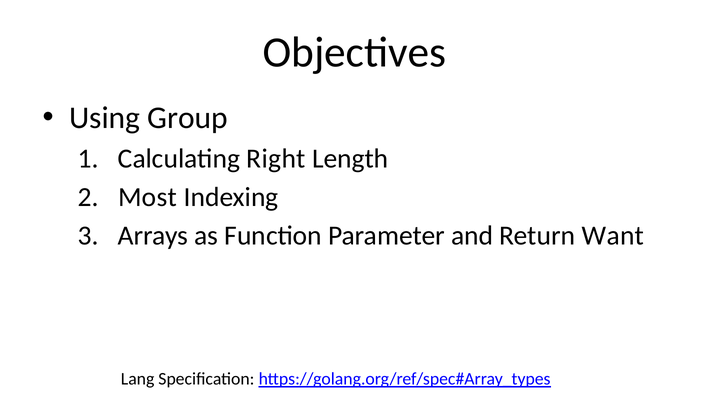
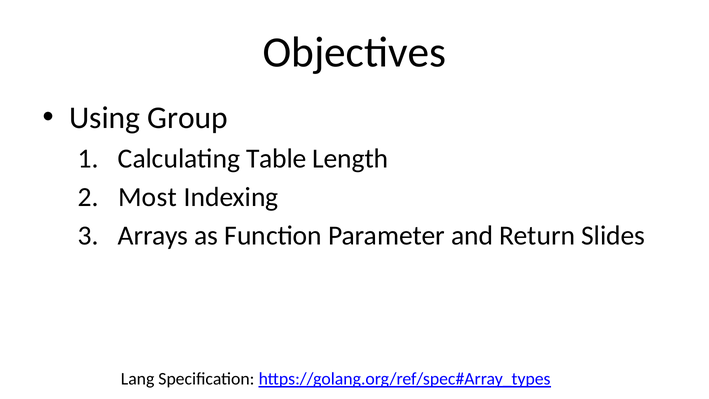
Right: Right -> Table (276, 158)
Want: Want -> Slides (613, 236)
